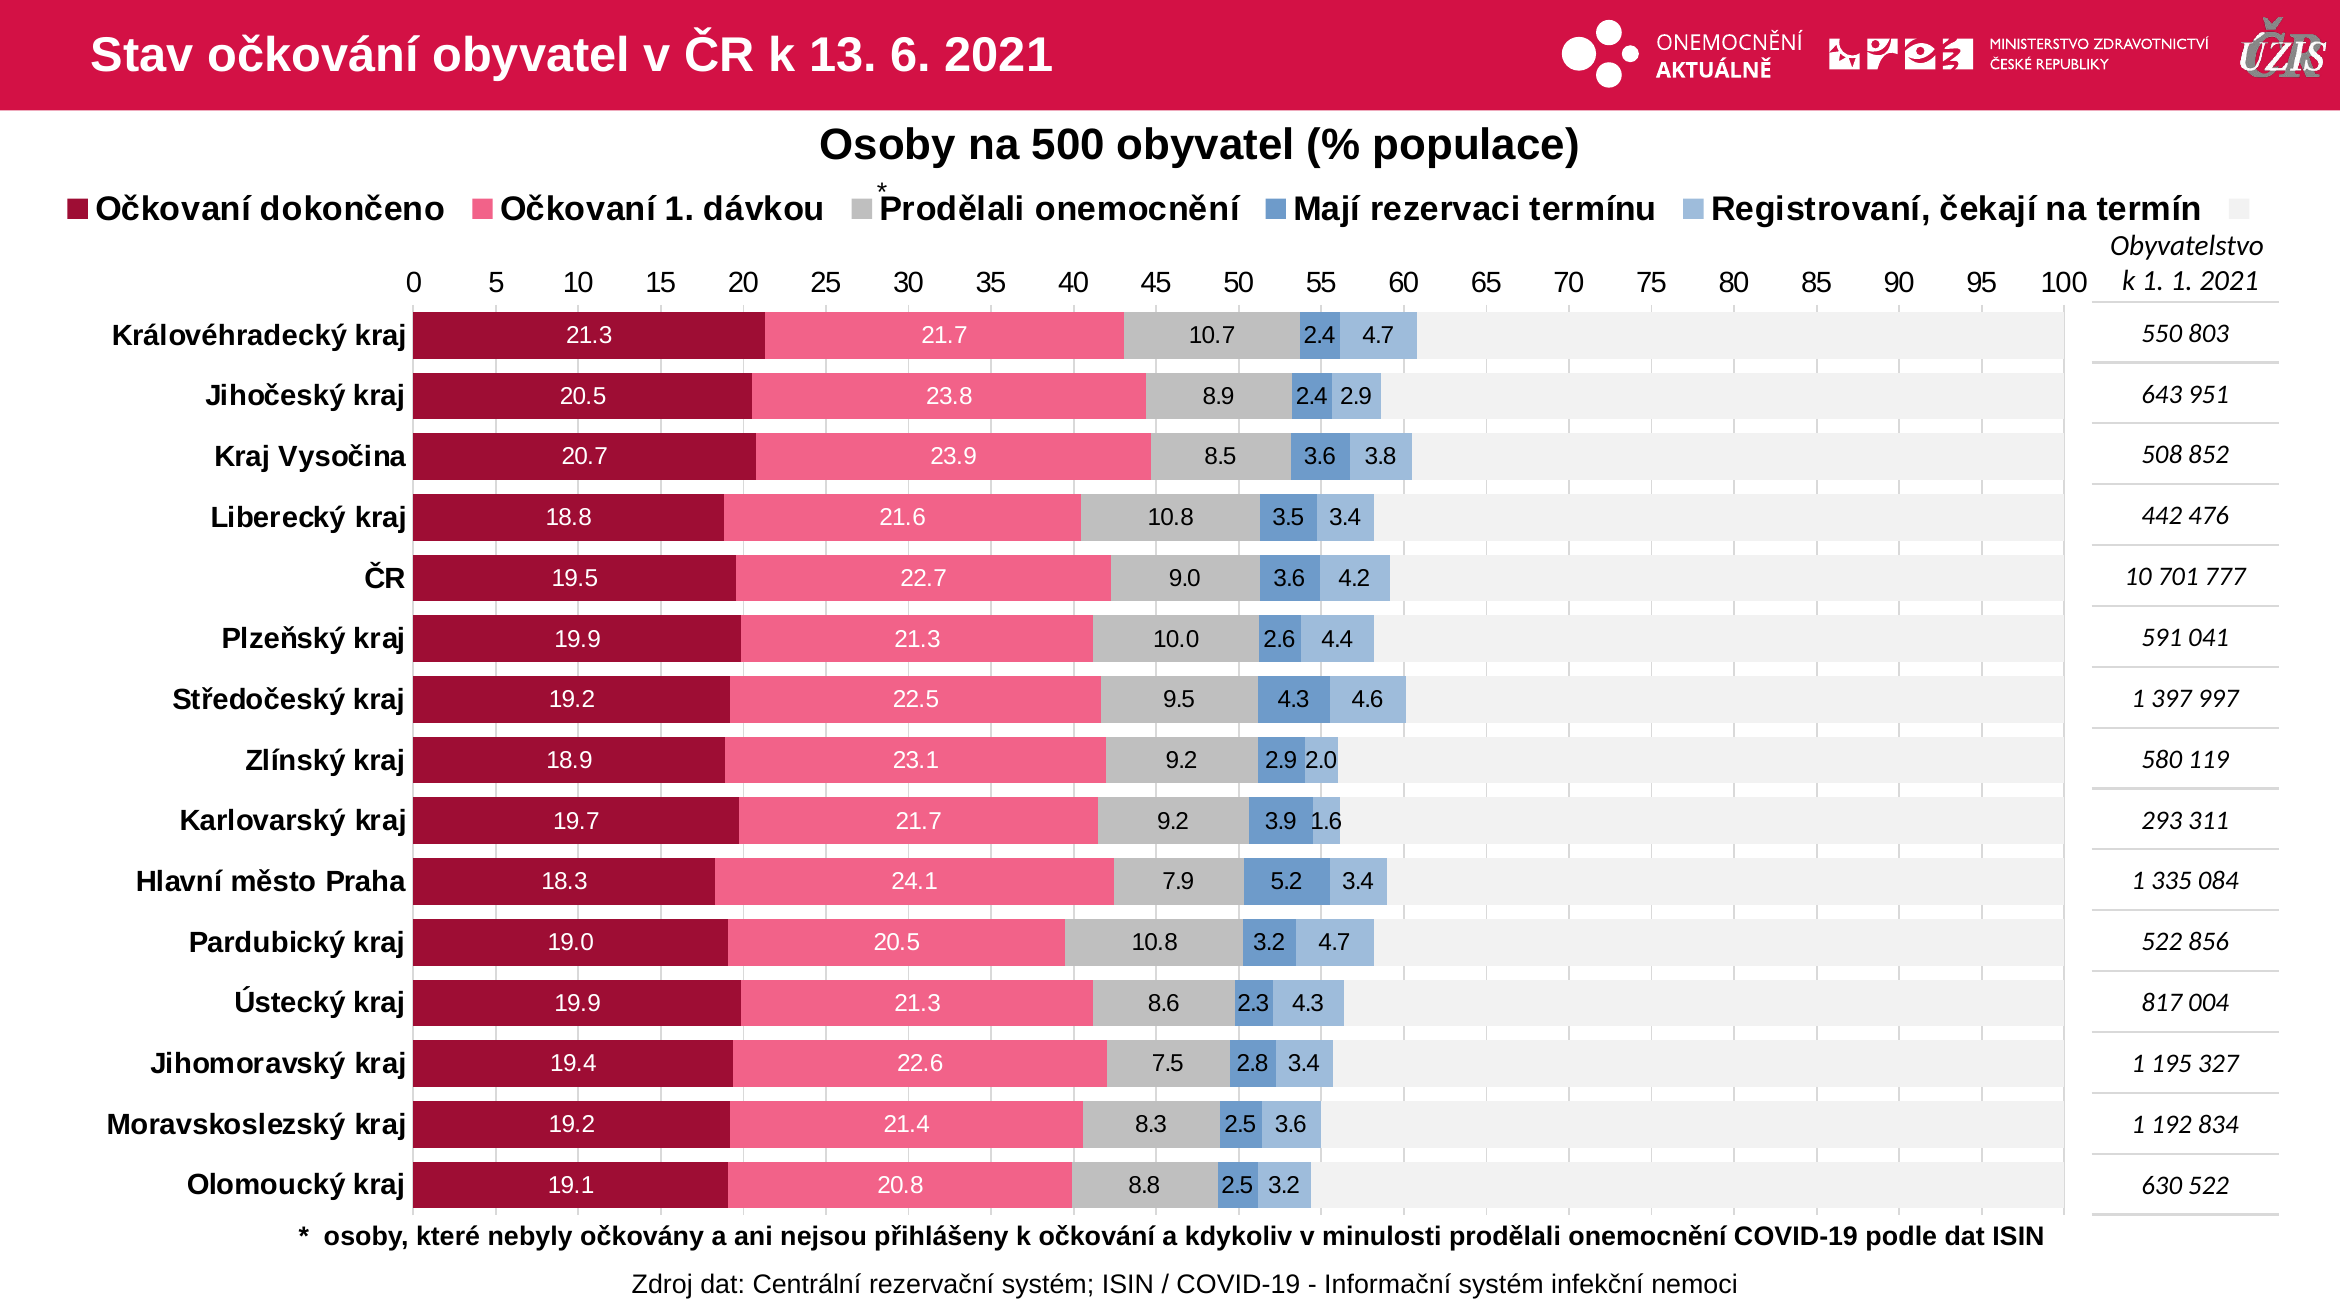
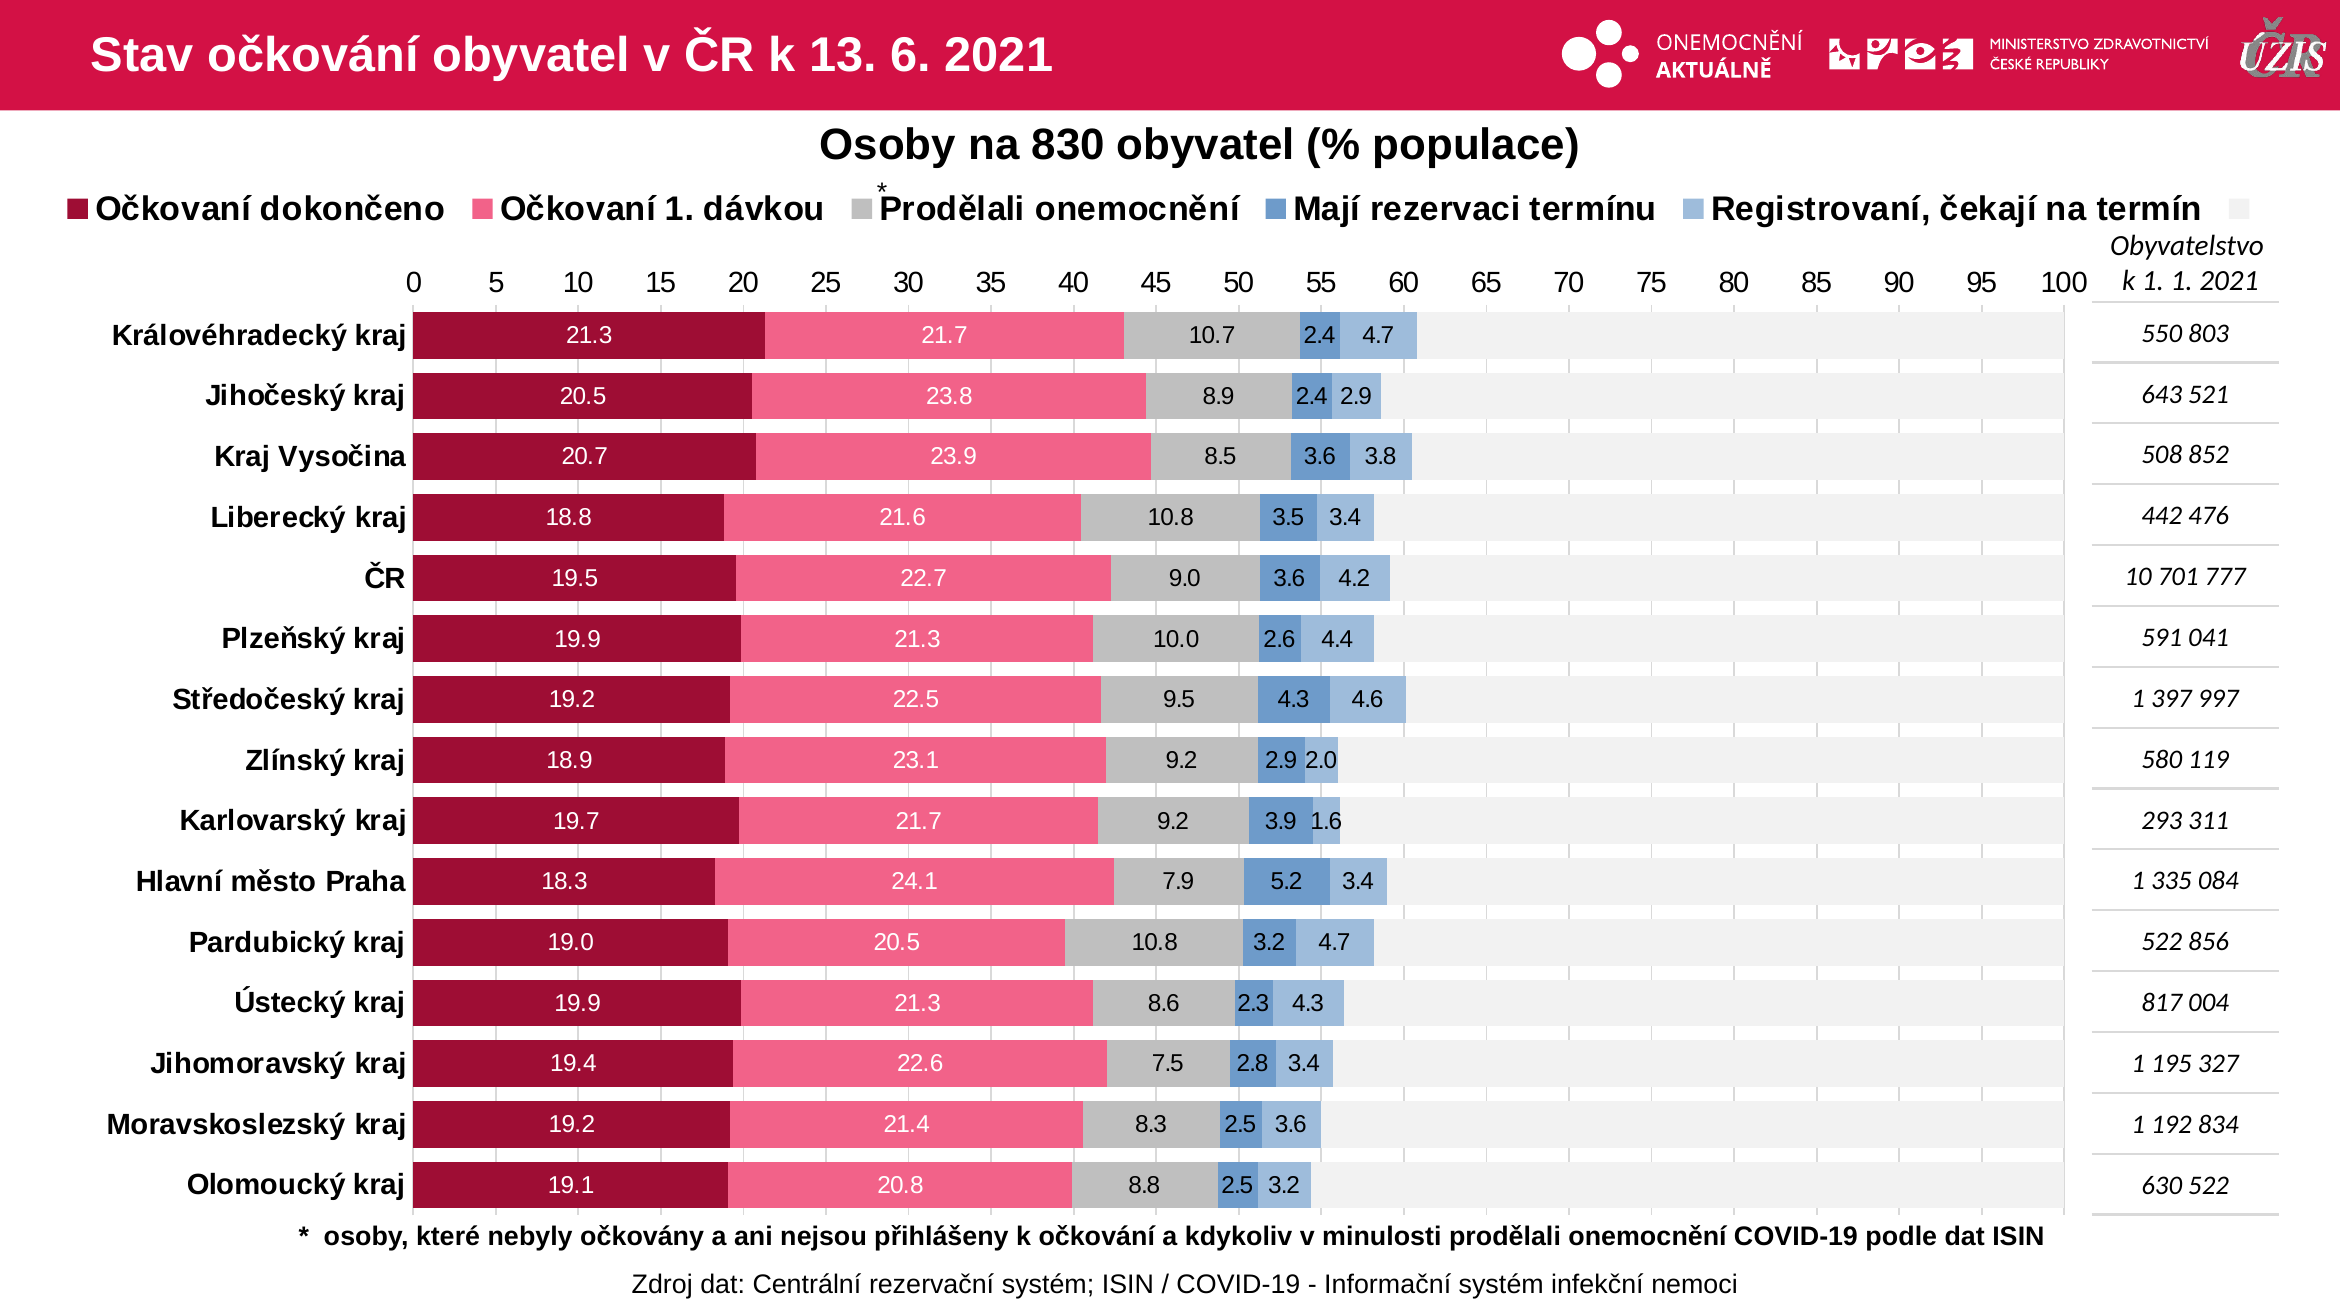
500: 500 -> 830 (1068, 146)
951: 951 -> 521 (2208, 394)
